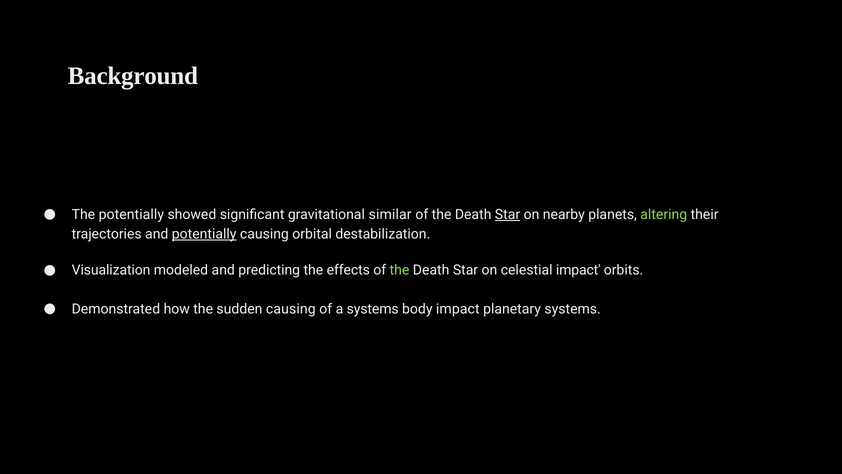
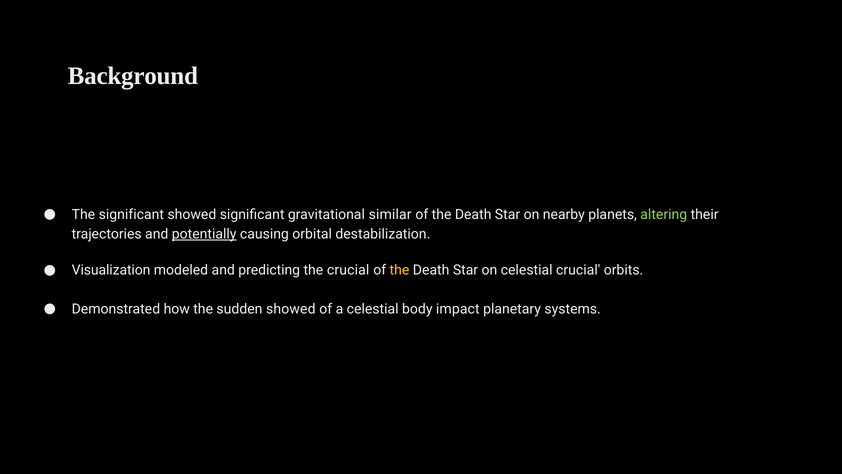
The potentially: potentially -> significant (131, 214)
Star underline: present -> none (508, 214)
the effects: effects -> crucial (348, 270)
the colour: light green -> yellow (399, 270)
celestial impact: impact -> crucial (578, 270)
sudden causing: causing -> showed (291, 309)
a systems: systems -> celestial (373, 309)
